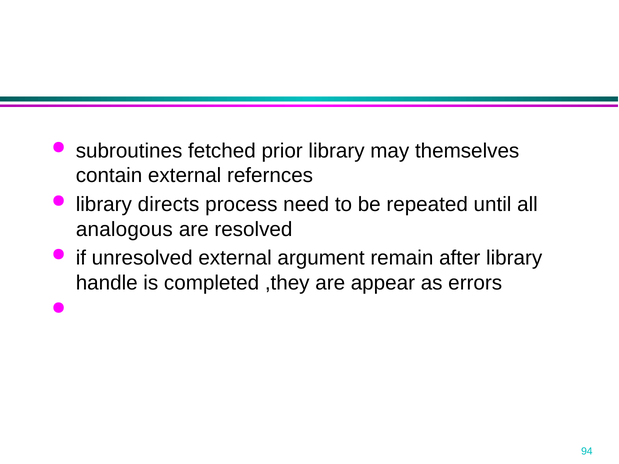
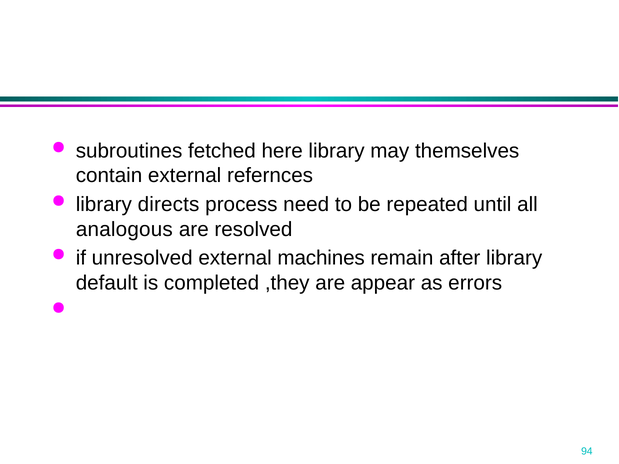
prior: prior -> here (282, 151)
argument: argument -> machines (321, 258)
handle: handle -> default (107, 283)
